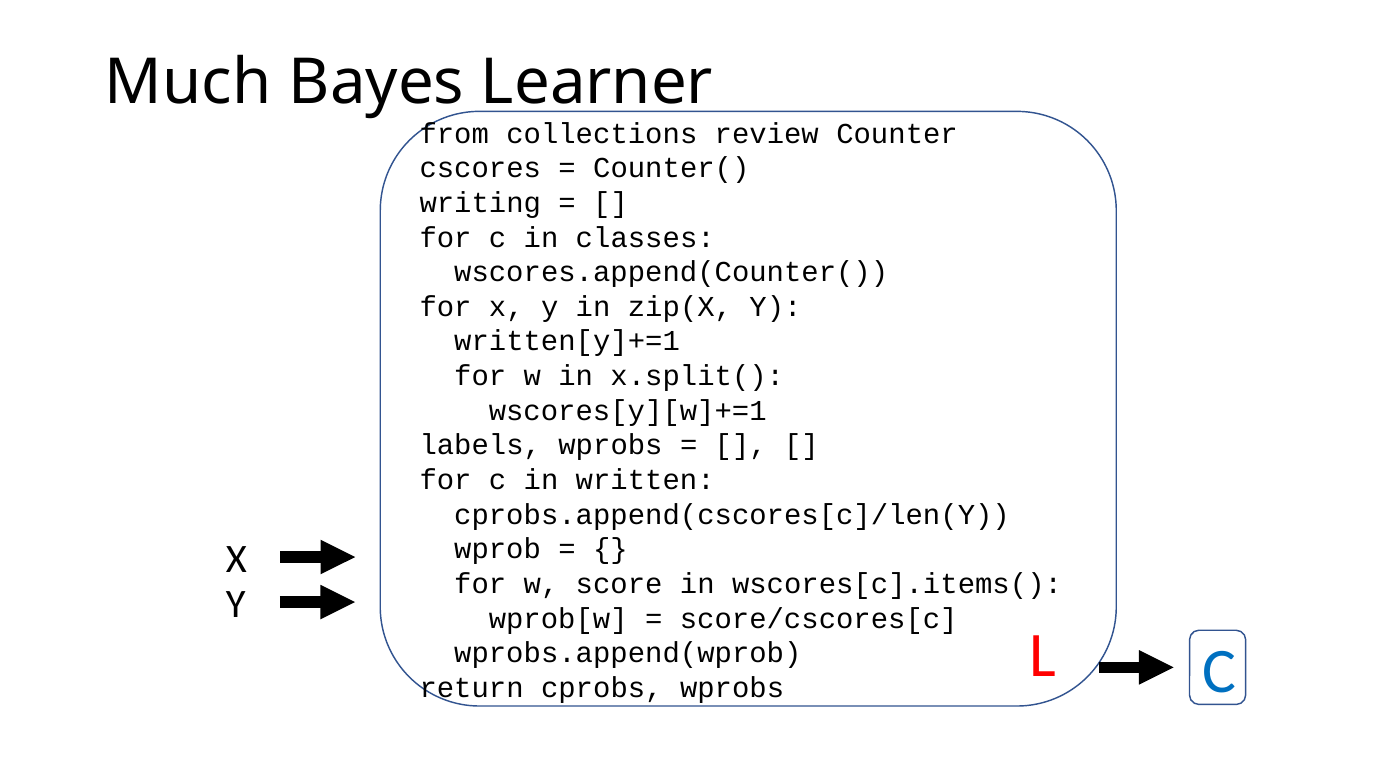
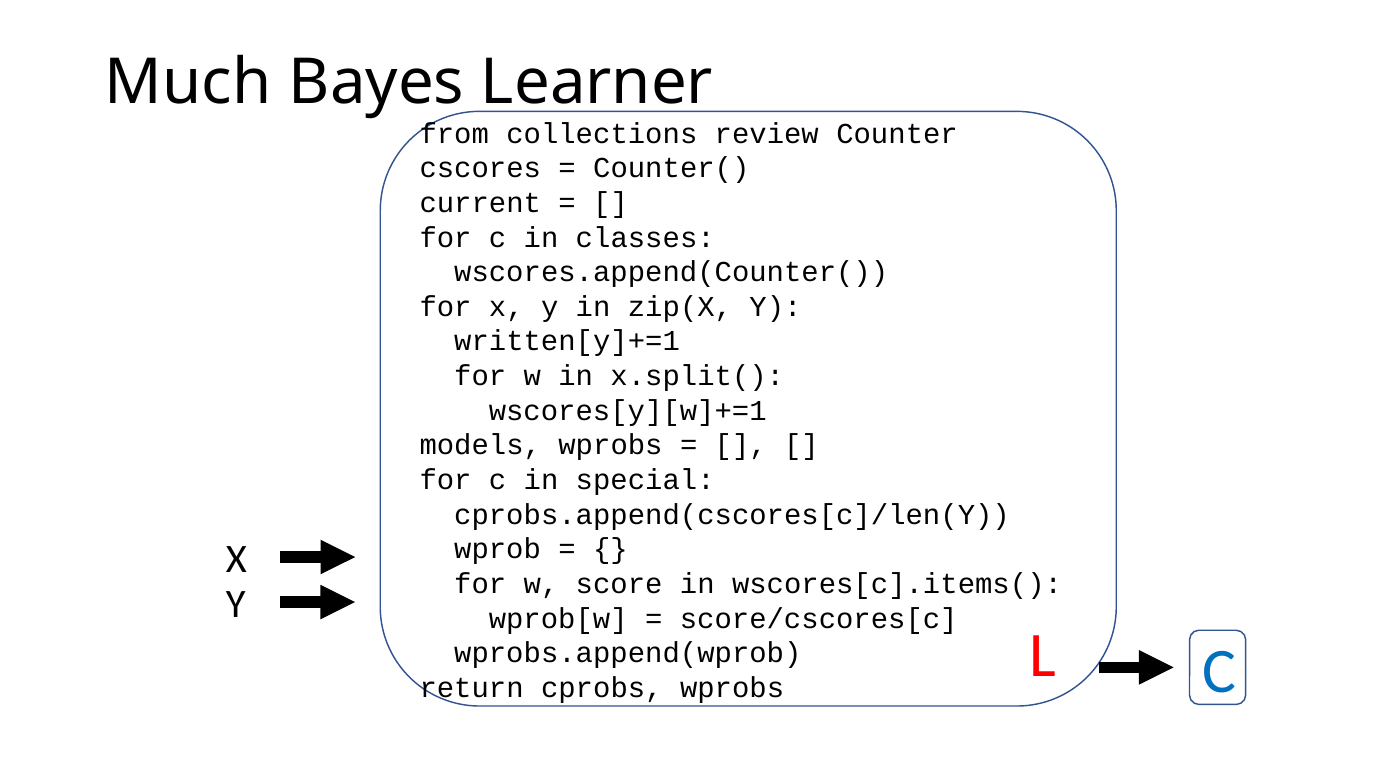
writing: writing -> current (480, 203)
labels: labels -> models (480, 446)
written: written -> special (645, 480)
